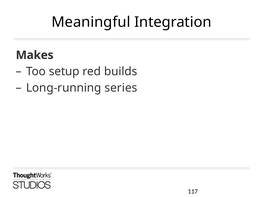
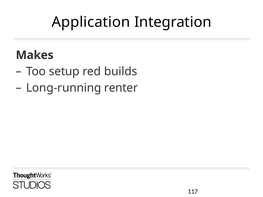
Meaningful: Meaningful -> Application (91, 22)
series: series -> renter (121, 88)
